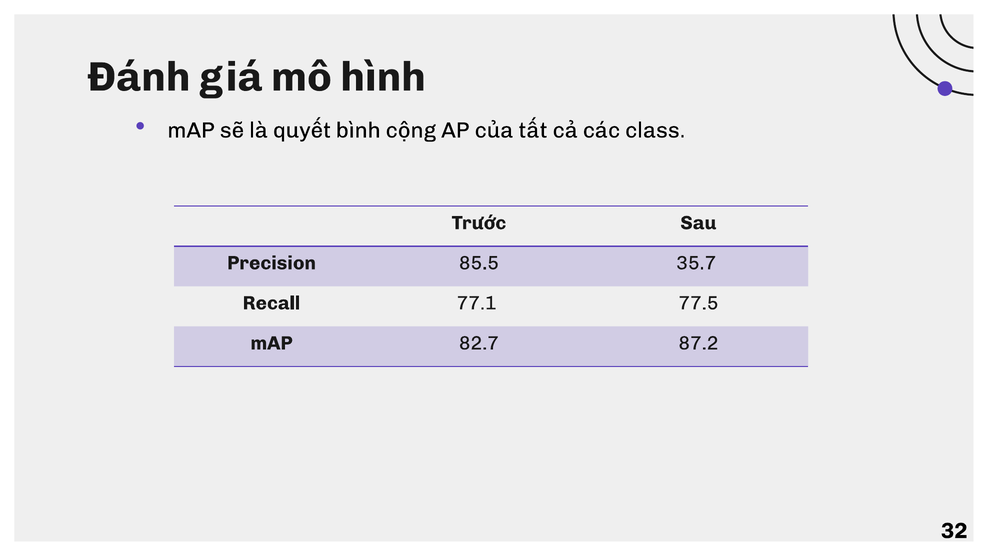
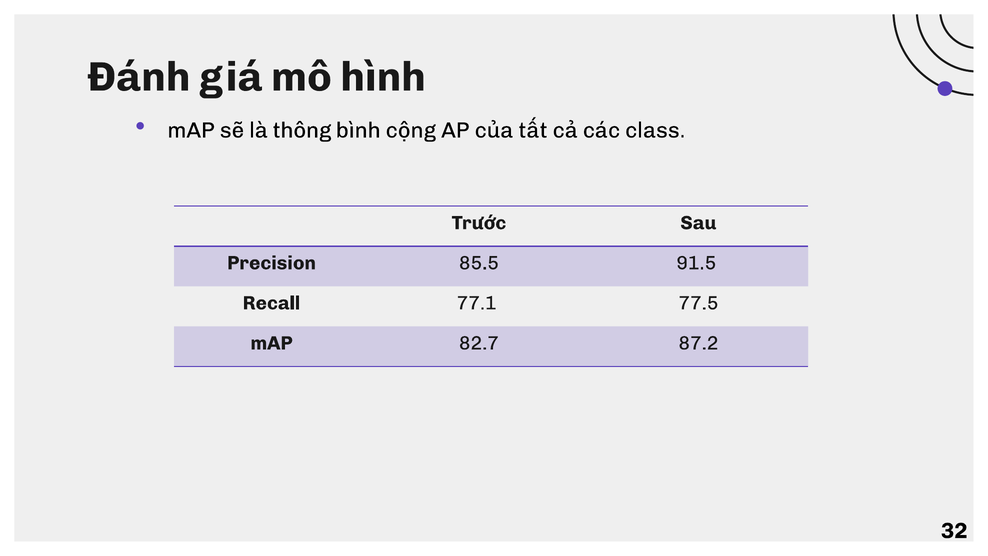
quyết: quyết -> thông (302, 130)
35.7: 35.7 -> 91.5 (696, 263)
